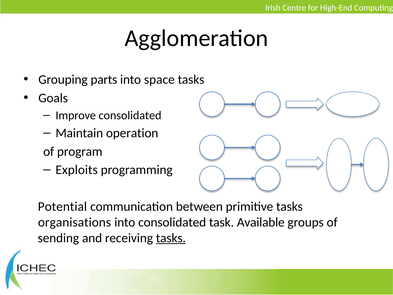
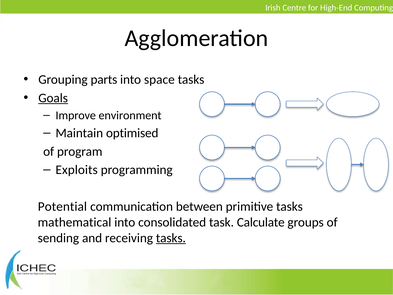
Goals underline: none -> present (53, 98)
Improve consolidated: consolidated -> environment (130, 115)
operation: operation -> optimised (132, 133)
organisations: organisations -> mathematical (75, 222)
Available: Available -> Calculate (261, 222)
